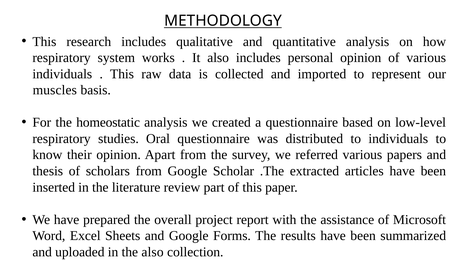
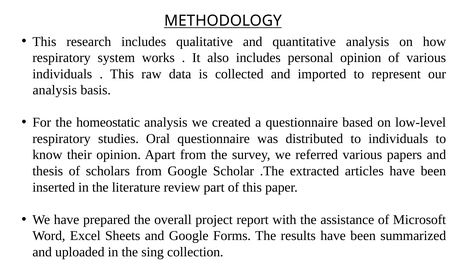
muscles: muscles -> analysis (55, 90)
the also: also -> sing (153, 252)
